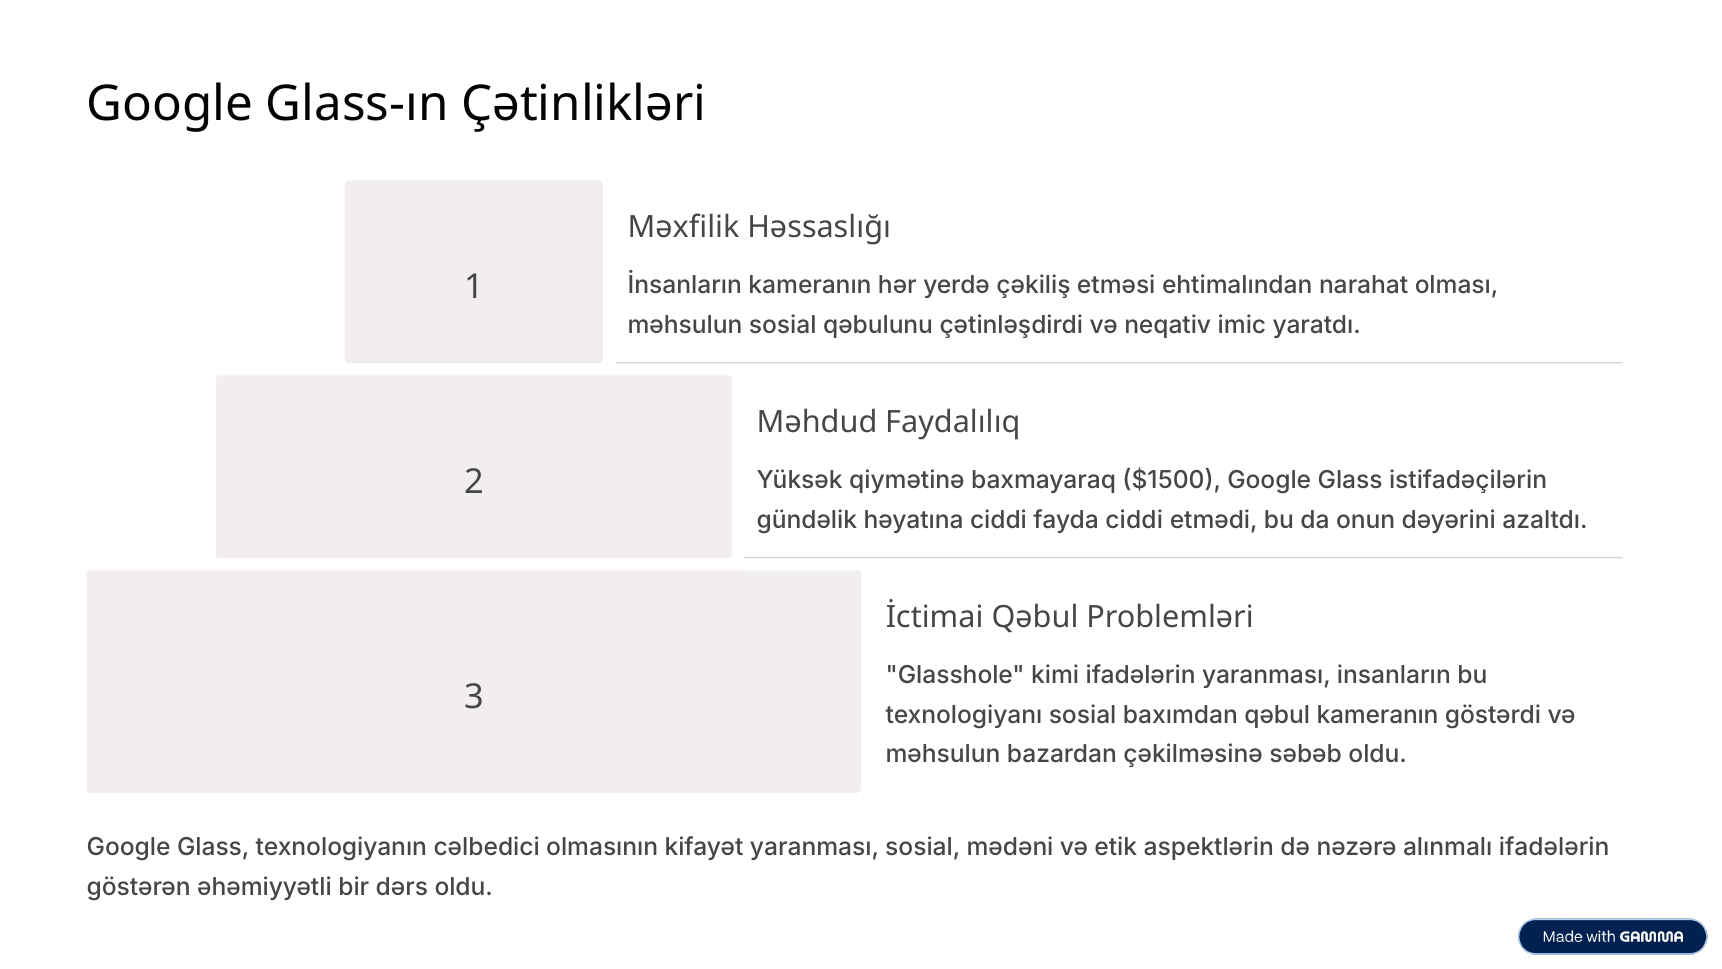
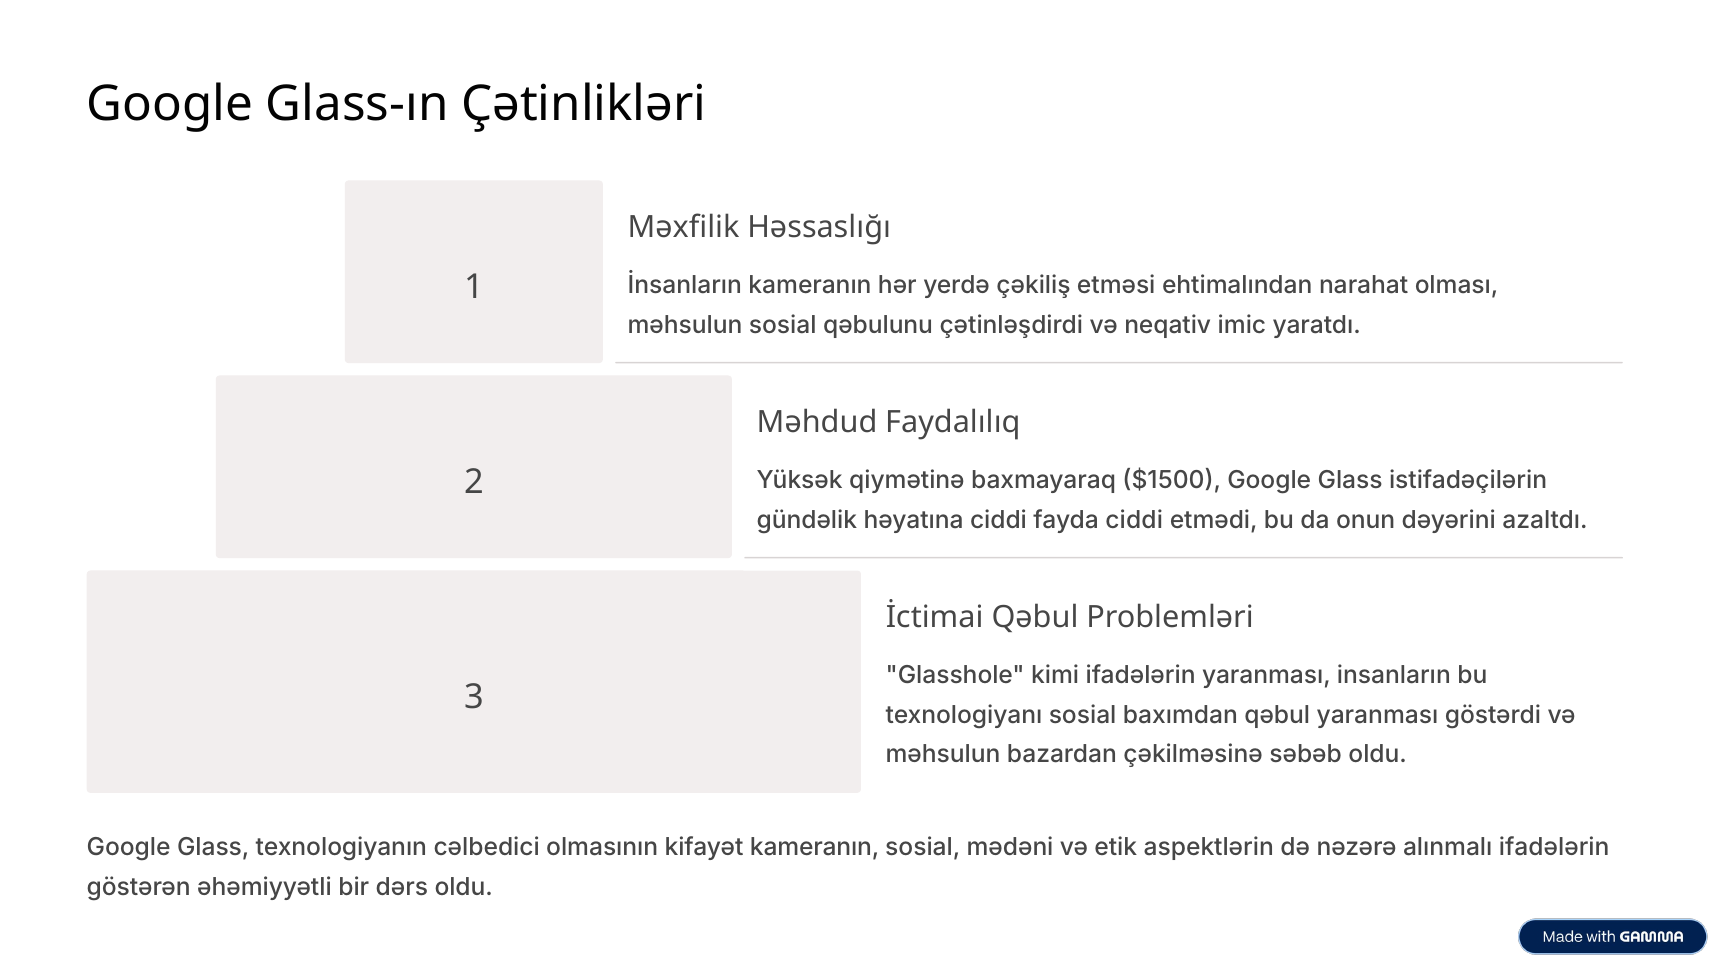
qəbul kameranın: kameranın -> yaranması (1377, 715)
kifayət yaranması: yaranması -> kameranın (815, 847)
